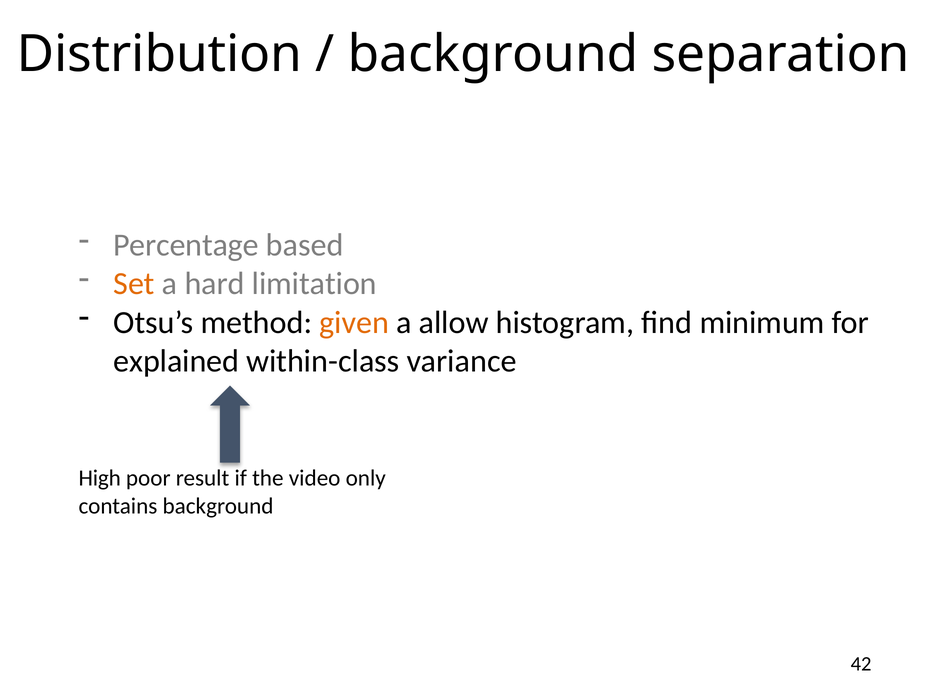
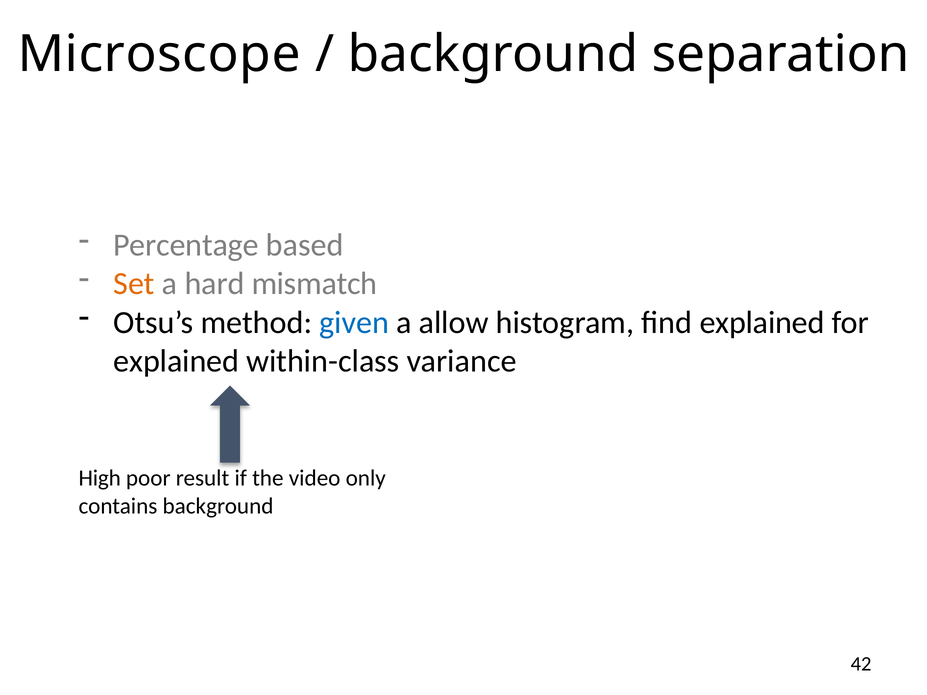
Distribution: Distribution -> Microscope (159, 54)
limitation: limitation -> mismatch (314, 284)
given colour: orange -> blue (354, 323)
find minimum: minimum -> explained (762, 323)
